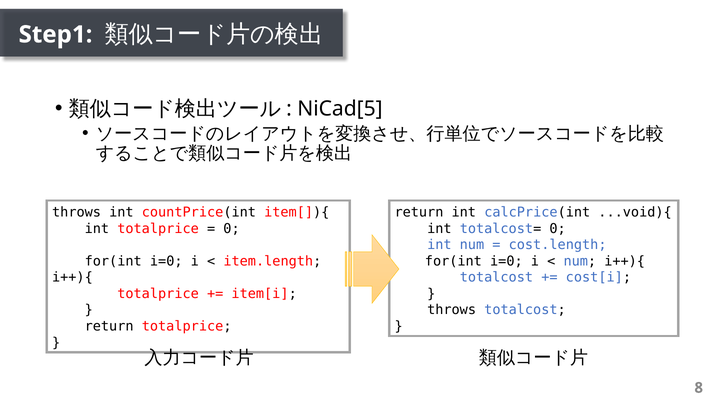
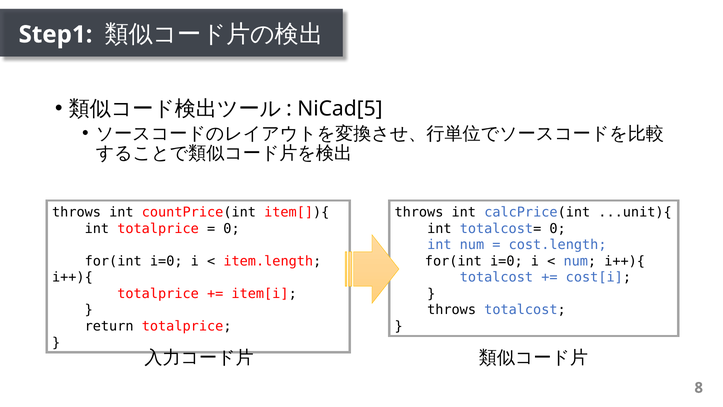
return: return -> throws (419, 212)
...void){: ...void){ -> ...unit){ (635, 212)
